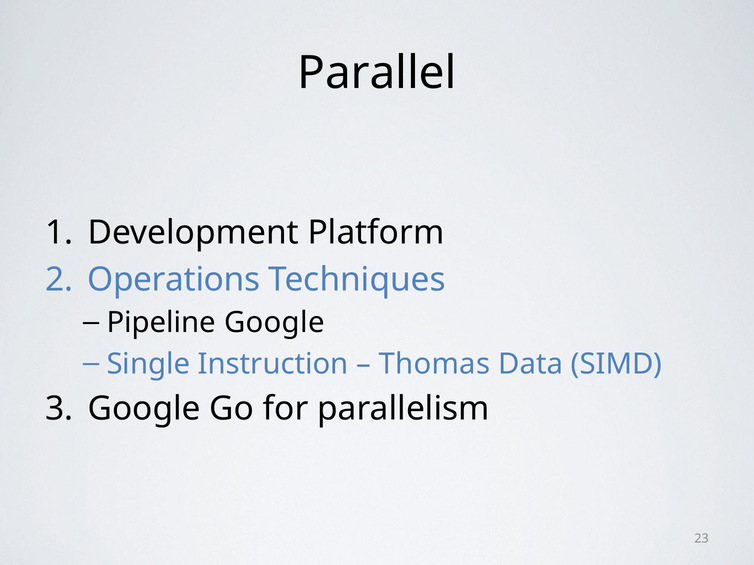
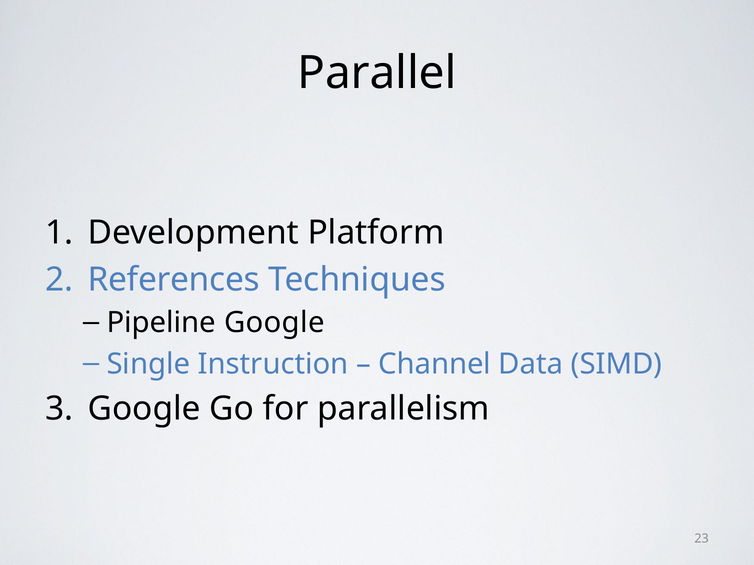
Operations: Operations -> References (174, 280)
Thomas: Thomas -> Channel (435, 364)
